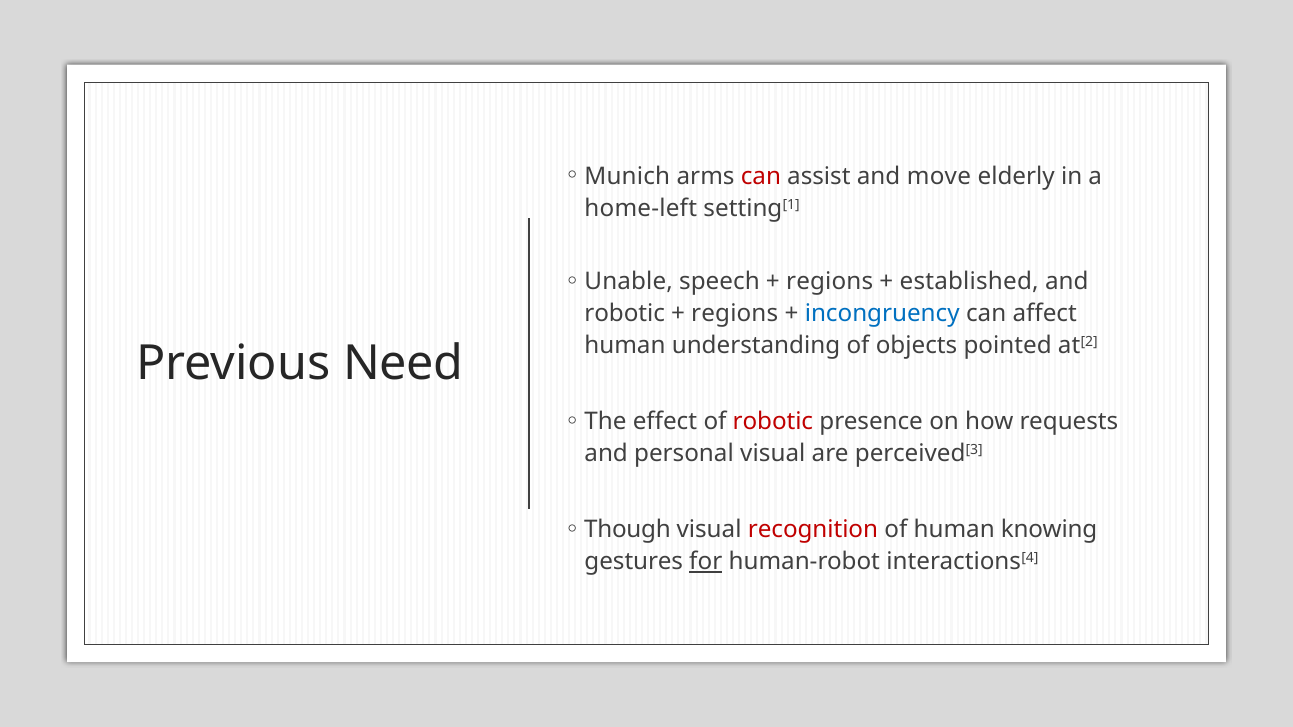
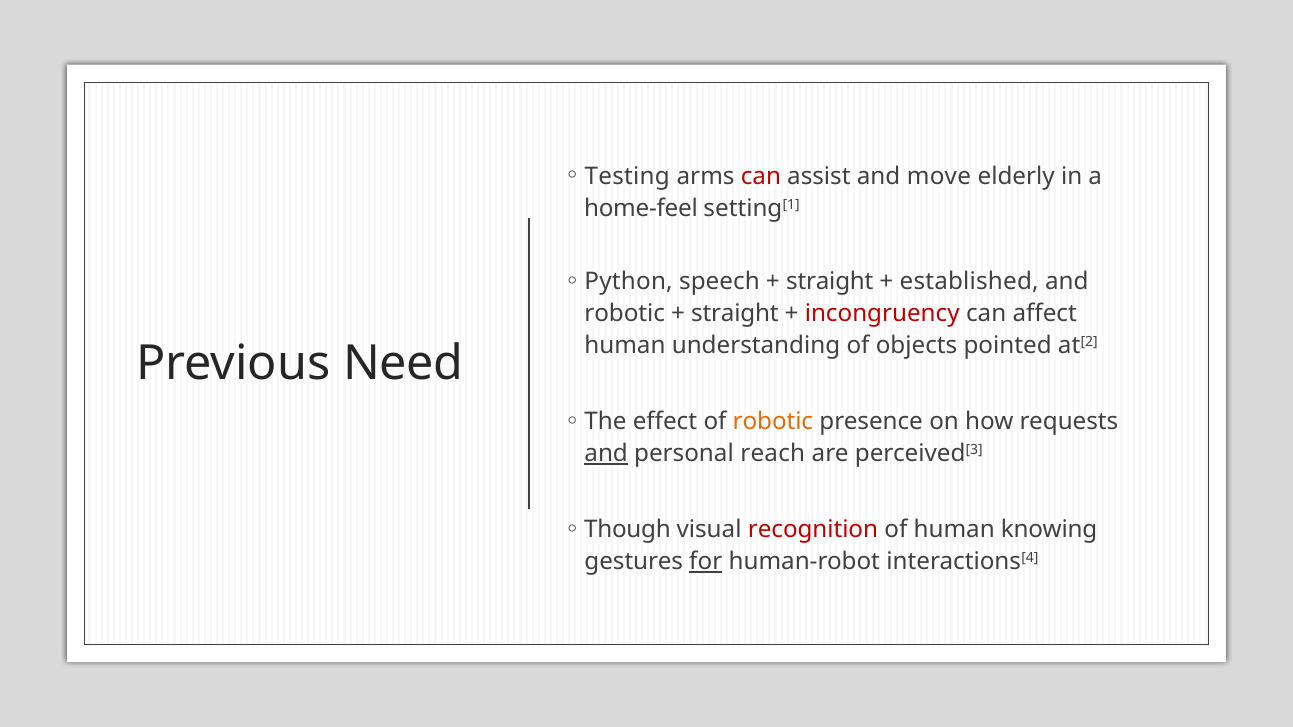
Munich: Munich -> Testing (627, 176)
home-left: home-left -> home-feel (641, 208)
Unable: Unable -> Python (629, 282)
regions: regions -> straight (830, 282)
regions: regions -> straight (735, 314)
incongruency colour: blue -> red (882, 314)
robotic colour: red -> orange (773, 422)
and underline: none -> present (606, 454)
personal visual: visual -> reach (773, 454)
